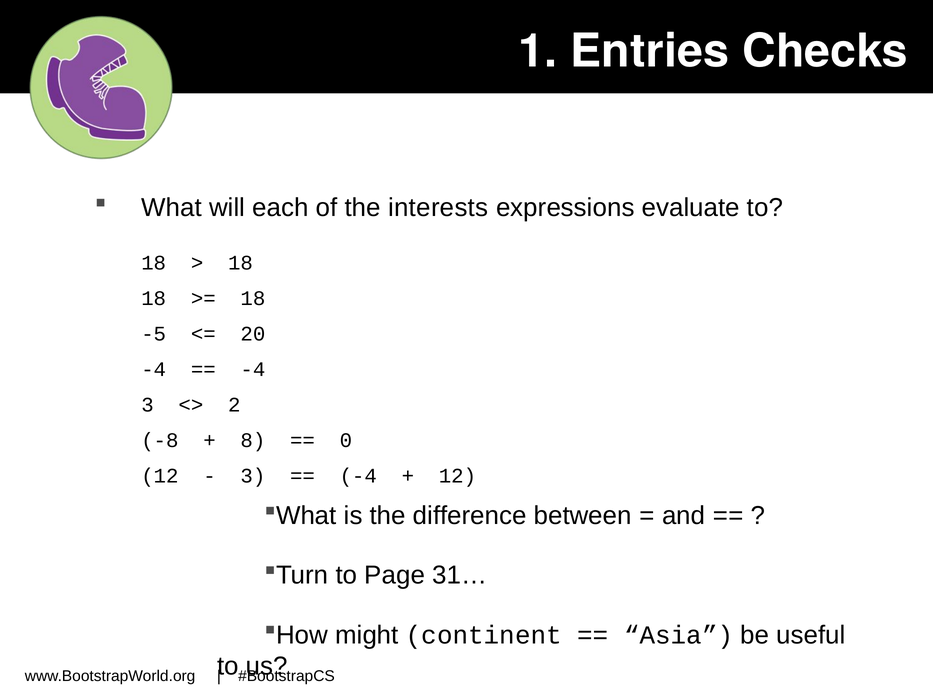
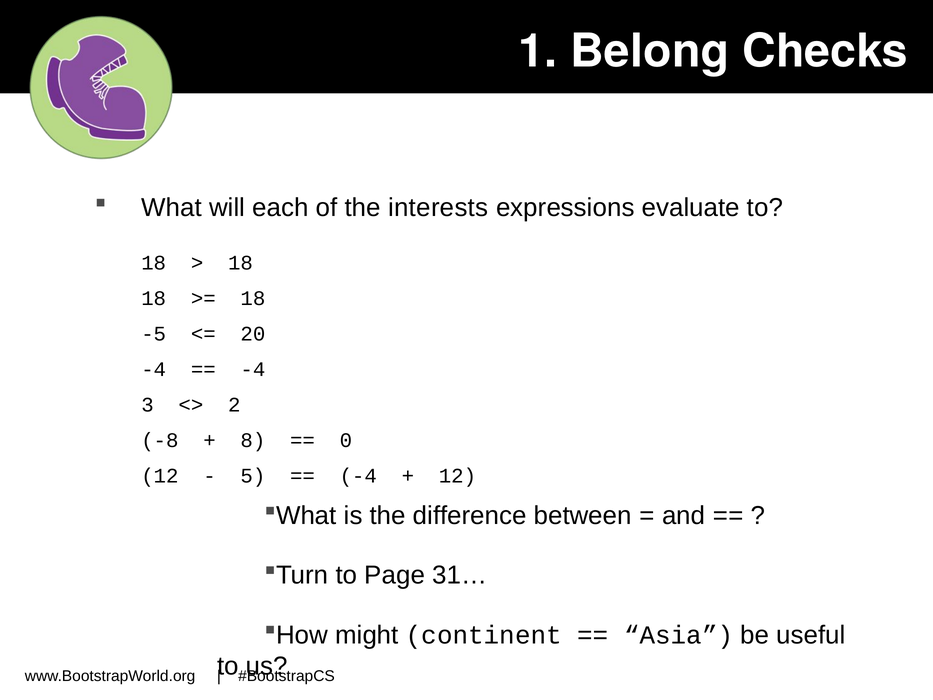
Entries: Entries -> Belong (650, 51)
3: 3 -> 5 (253, 476)
